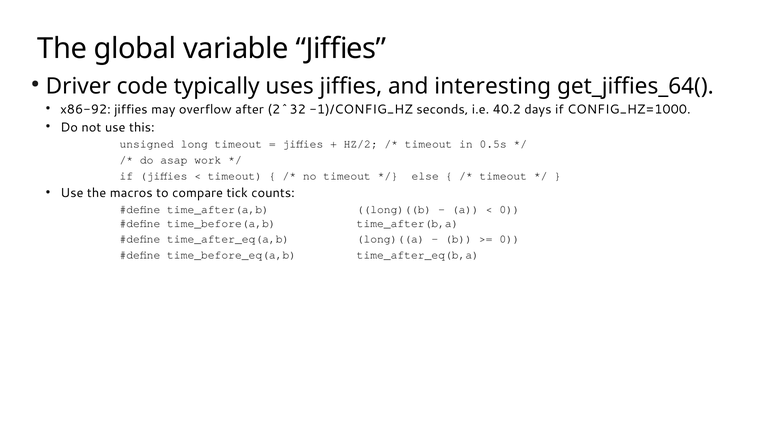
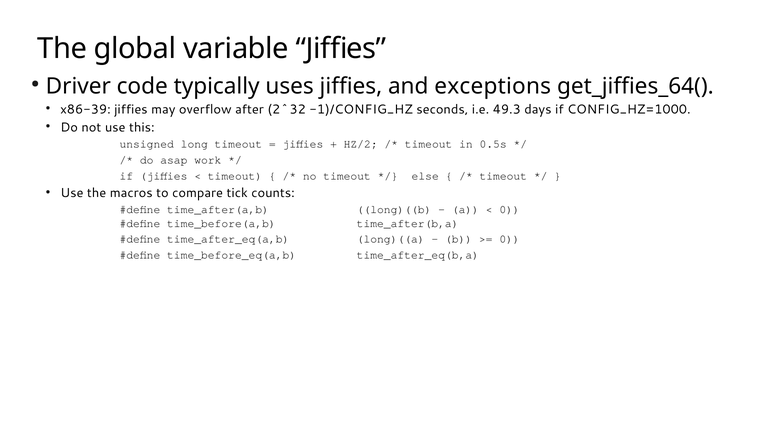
interesting: interesting -> exceptions (493, 86)
x86-92: x86-92 -> x86-39 (85, 109)
40.2: 40.2 -> 49.3 (507, 109)
